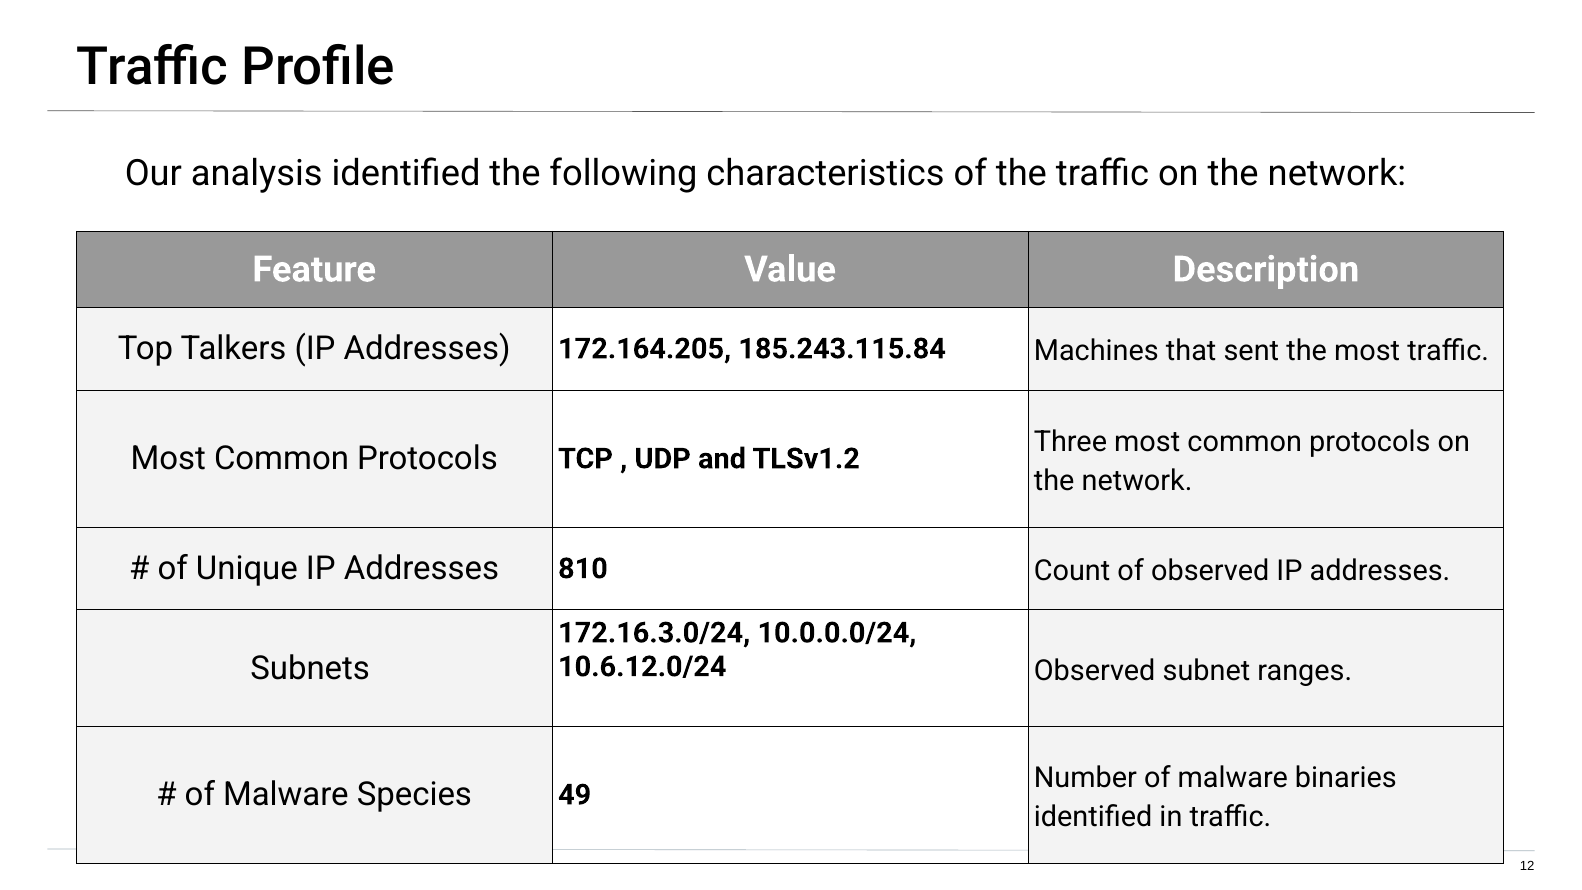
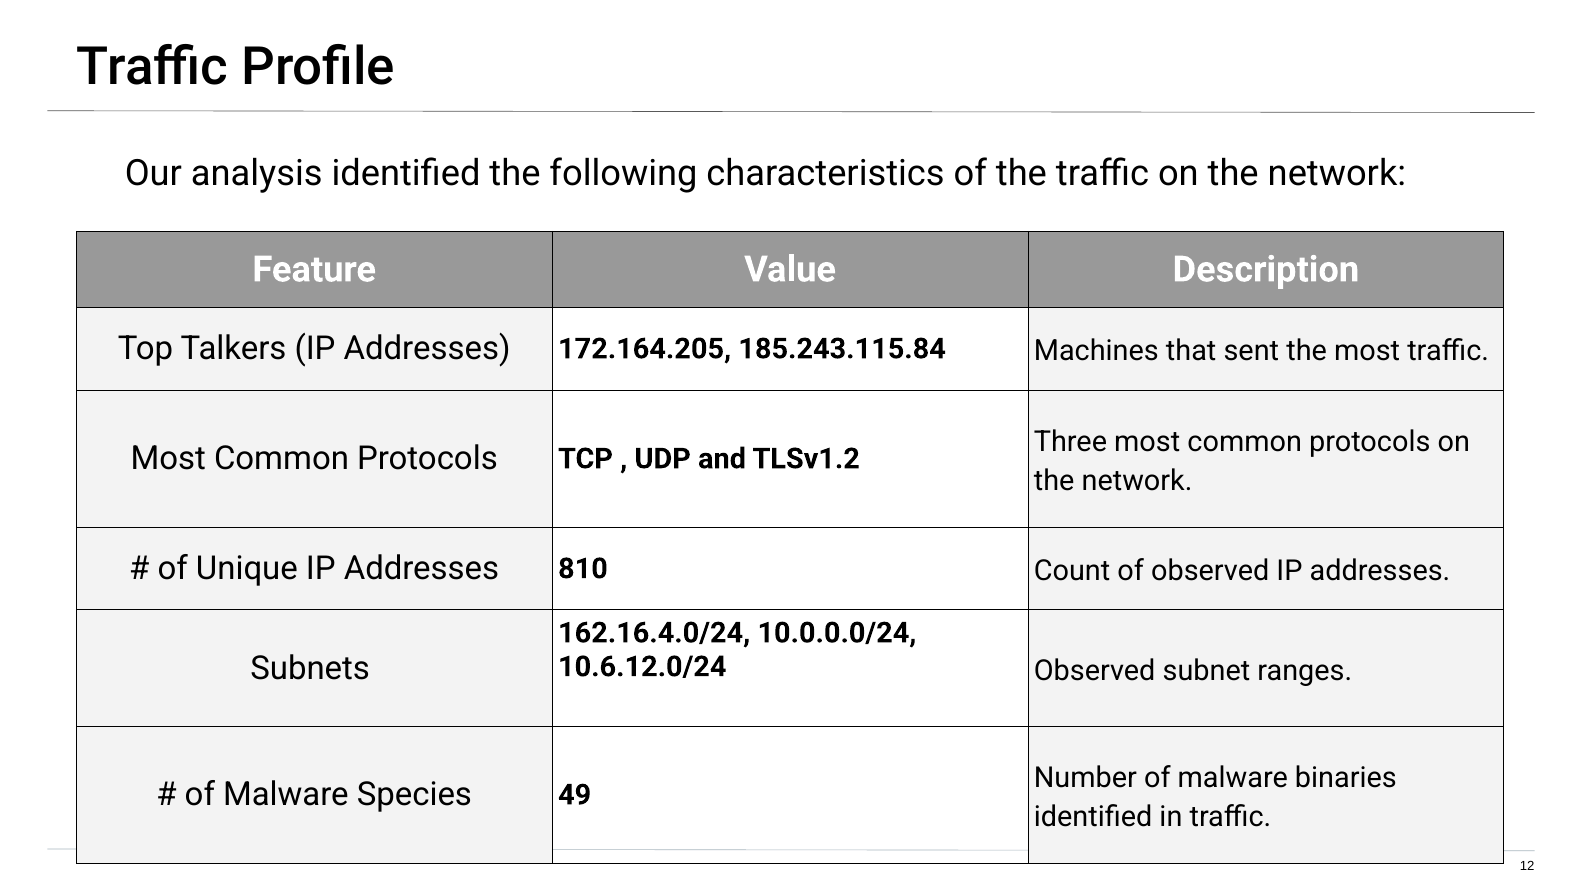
172.16.3.0/24: 172.16.3.0/24 -> 162.16.4.0/24 (654, 633)
